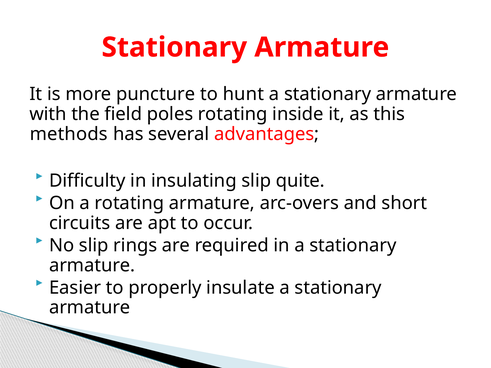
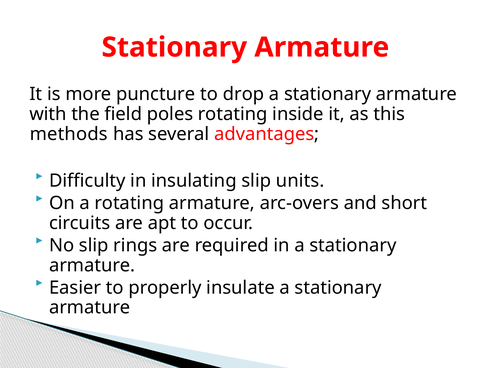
hunt: hunt -> drop (244, 94)
quite: quite -> units (300, 181)
